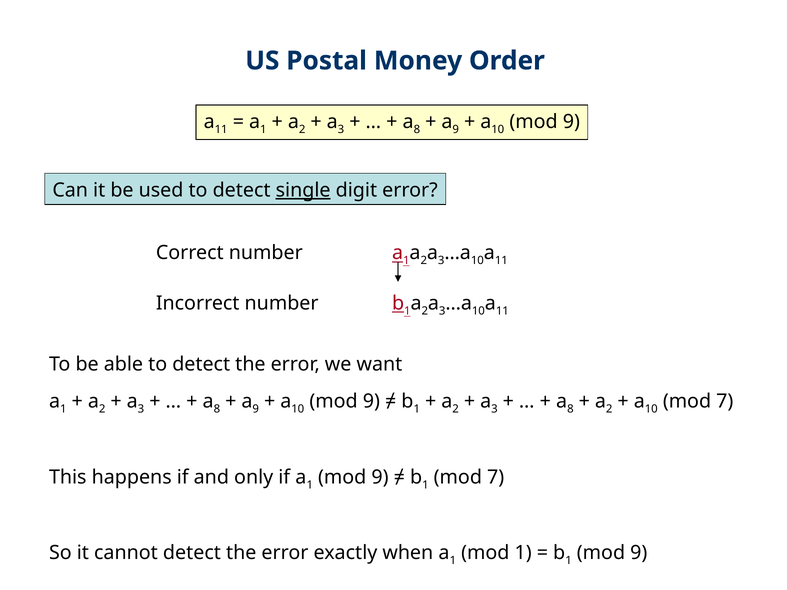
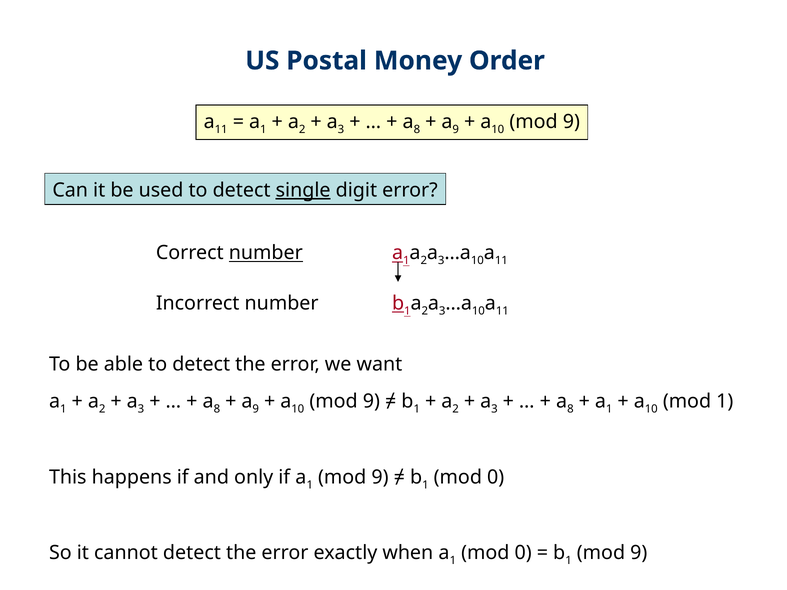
number underline: none -> present (266, 253)
2: 2 -> 1 (609, 409)
7: 7 -> 1 (725, 402)
7: 7 -> 0 (496, 477)
1: 1 -> 0 (523, 553)
